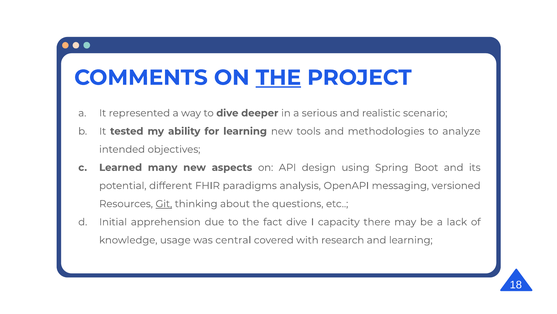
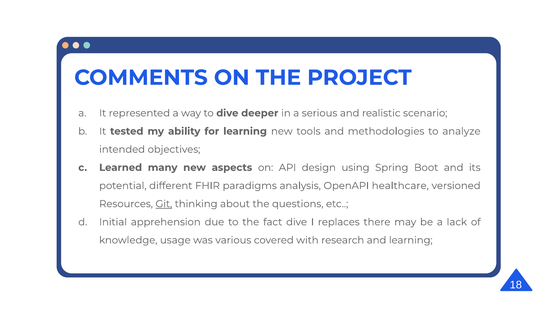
THE underline: present -> none (278, 77)
messaging: messaging -> healthcare (400, 185)
capacity: capacity -> replaces (339, 222)
central: central -> various (233, 240)
